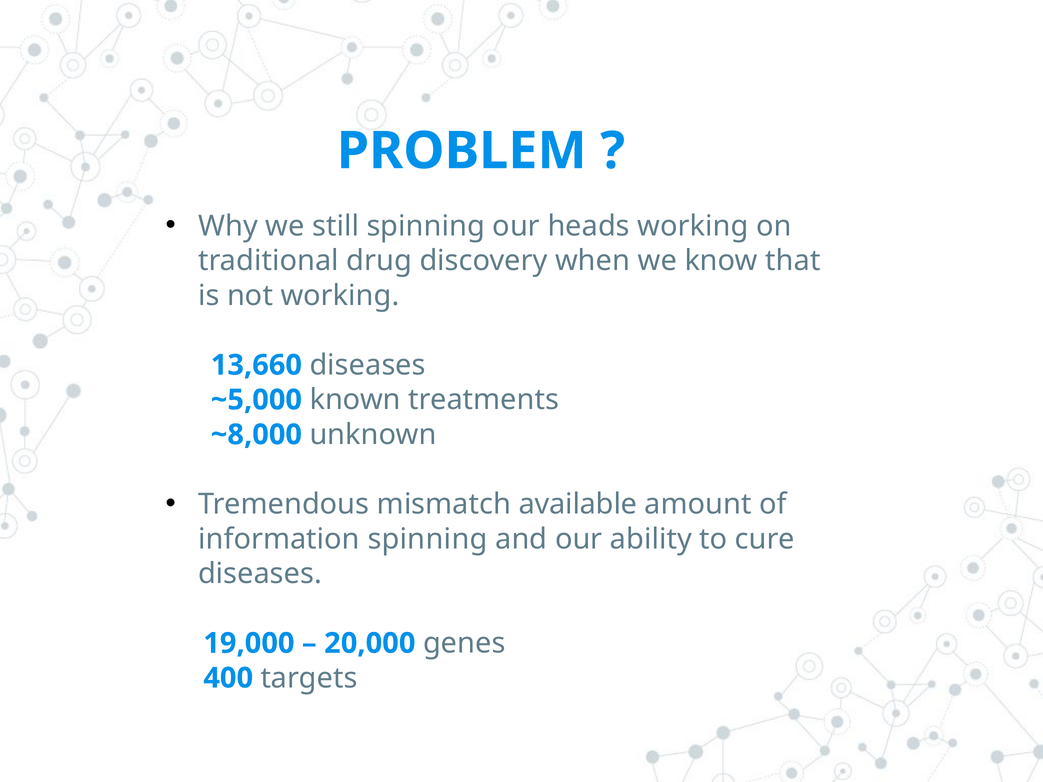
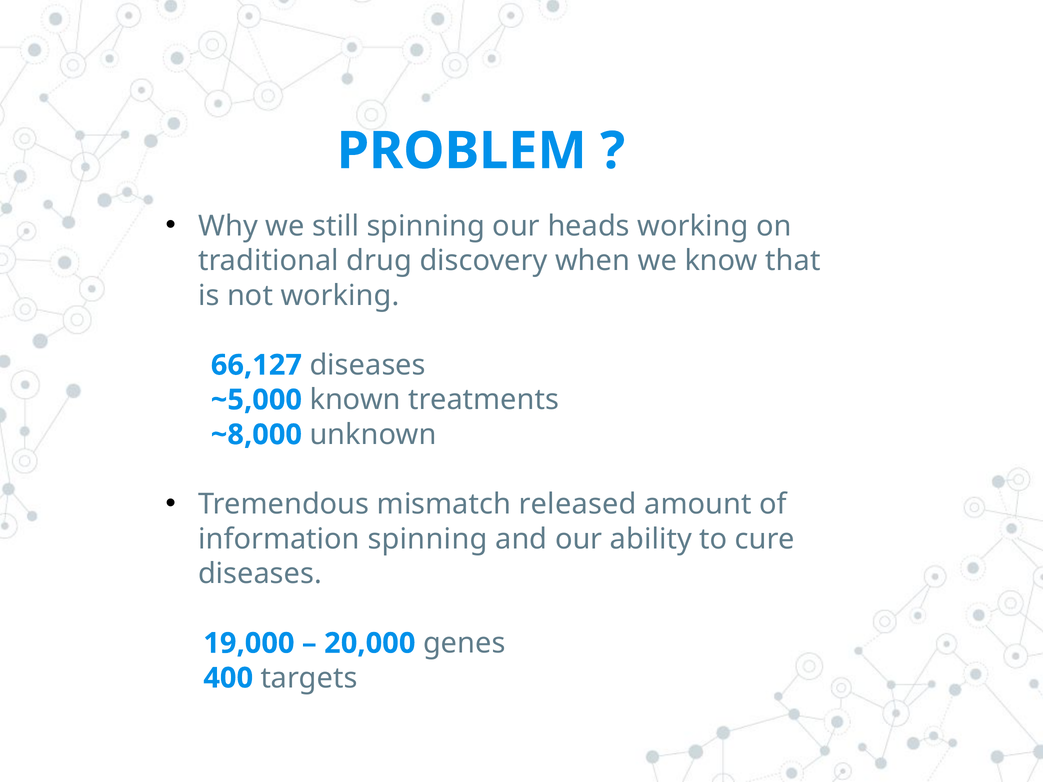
13,660: 13,660 -> 66,127 (256, 365)
available: available -> released (578, 504)
